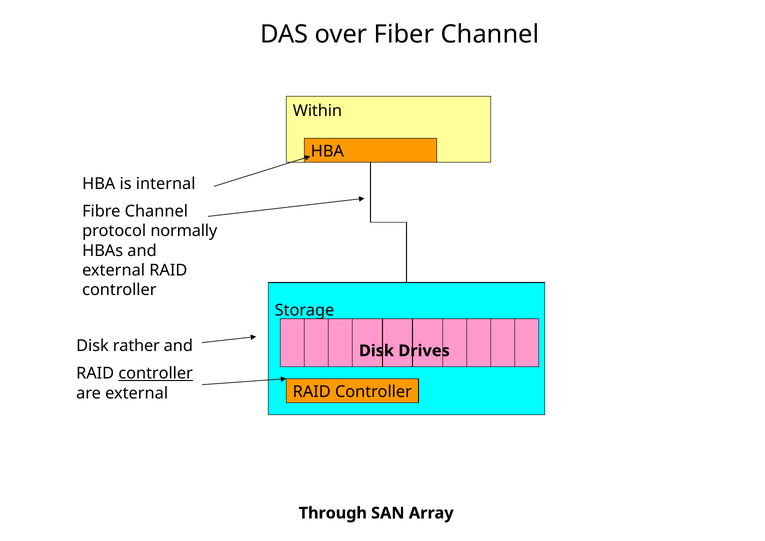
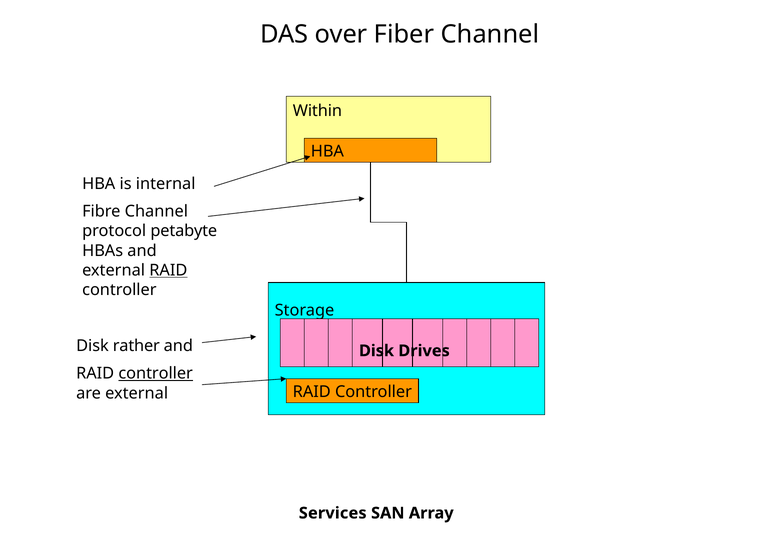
normally: normally -> petabyte (184, 231)
RAID underline: none -> present (168, 270)
Through: Through -> Services (333, 514)
